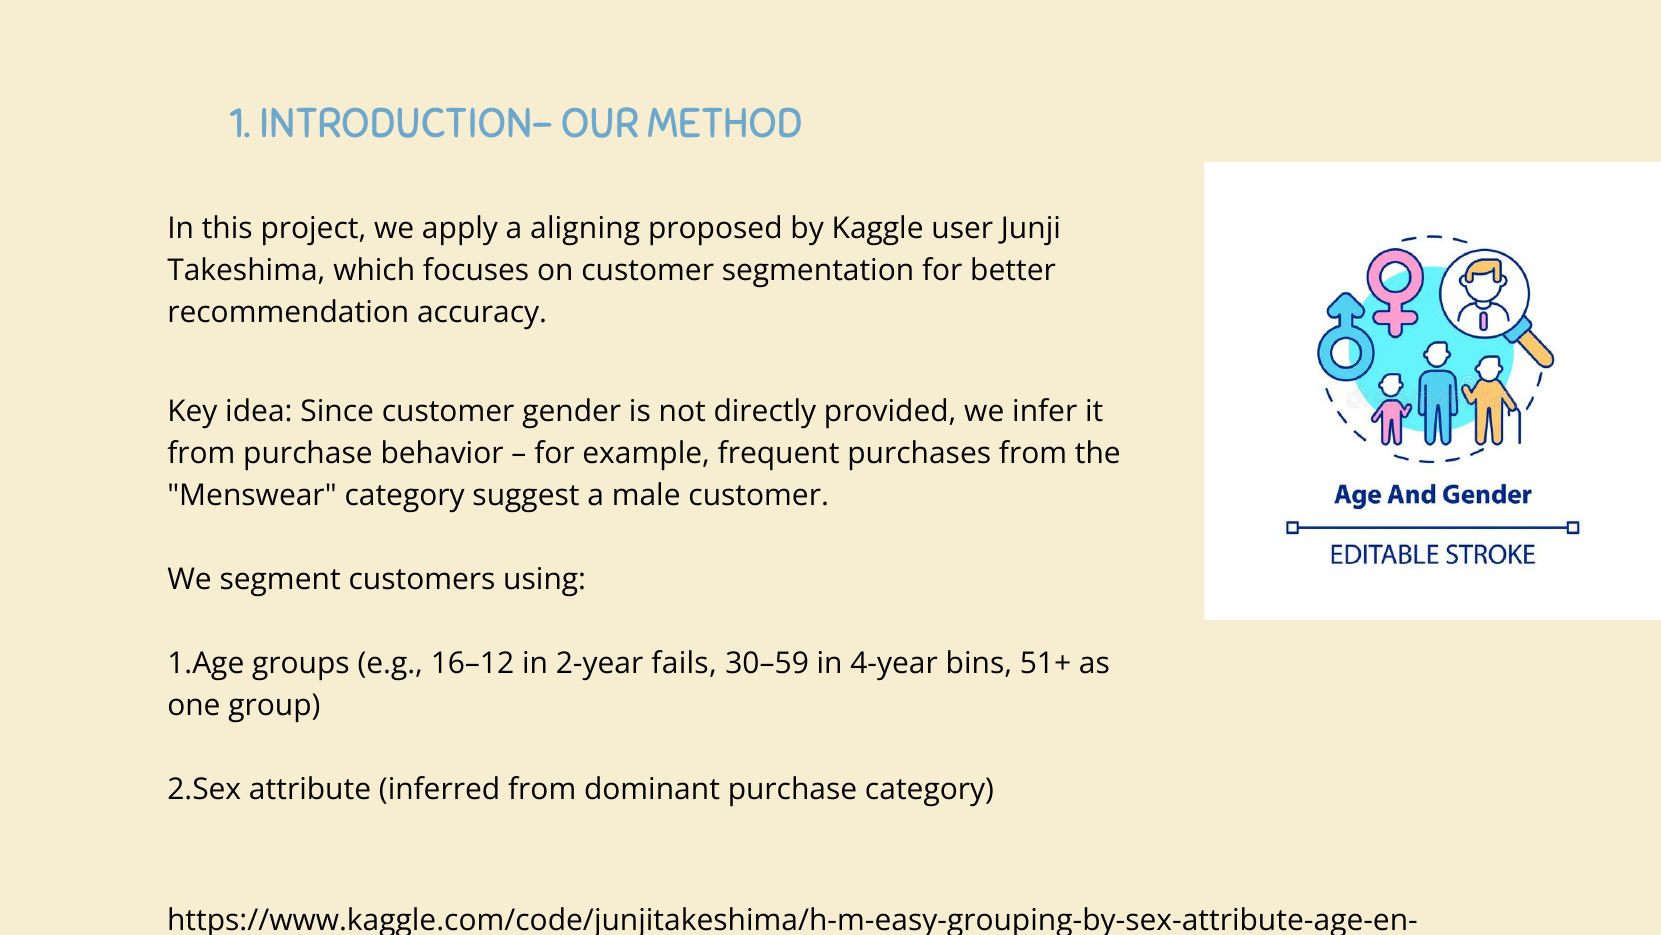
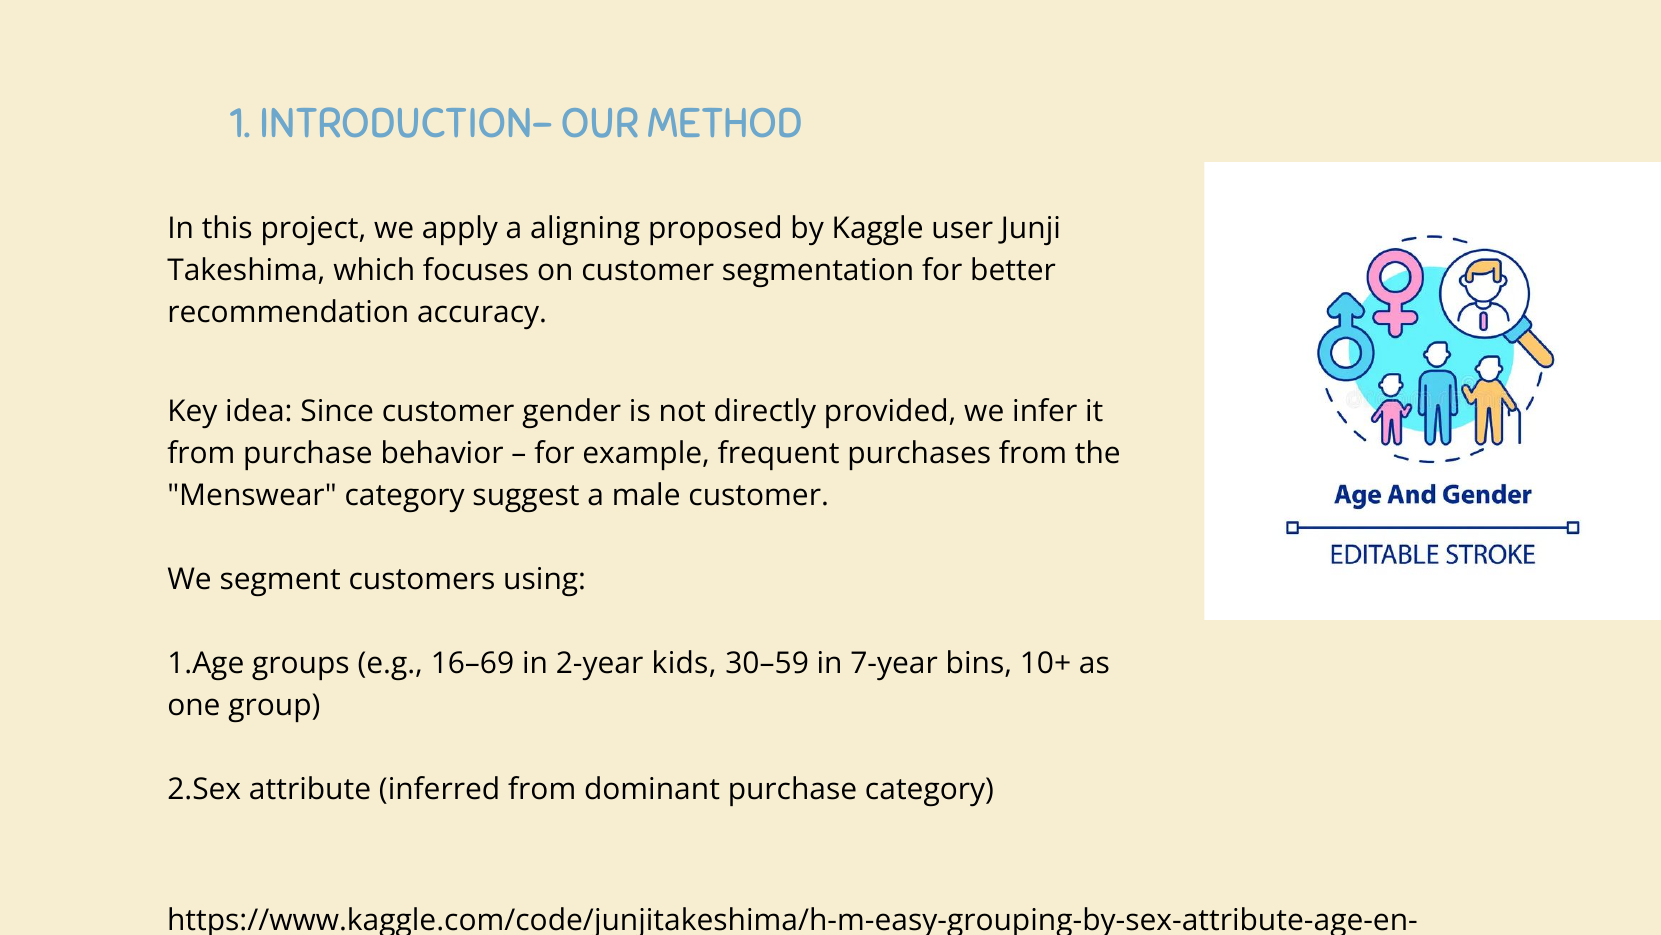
16–12: 16–12 -> 16–69 (472, 663)
fails: fails -> kids (684, 663)
4-year: 4-year -> 7-year (894, 663)
51+: 51+ -> 10+ (1046, 663)
